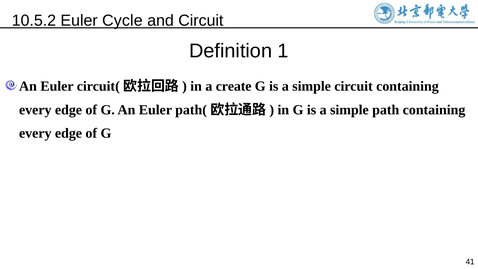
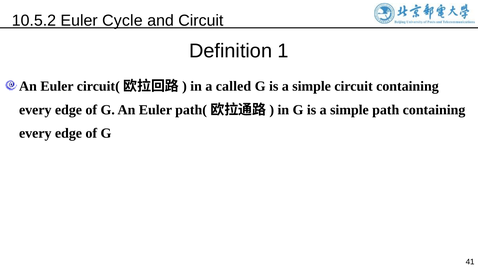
create: create -> called (233, 86)
